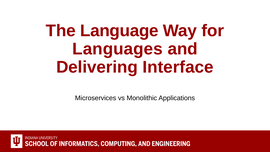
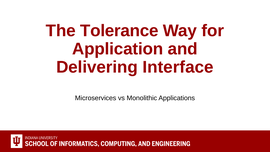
Language: Language -> Tolerance (119, 31)
Languages: Languages -> Application (118, 49)
